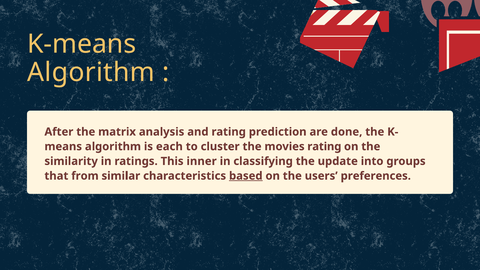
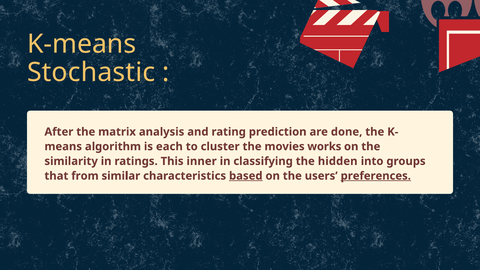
Algorithm: Algorithm -> Stochastic (91, 72)
movies rating: rating -> works (324, 147)
update: update -> hidden (338, 161)
preferences underline: none -> present (376, 176)
